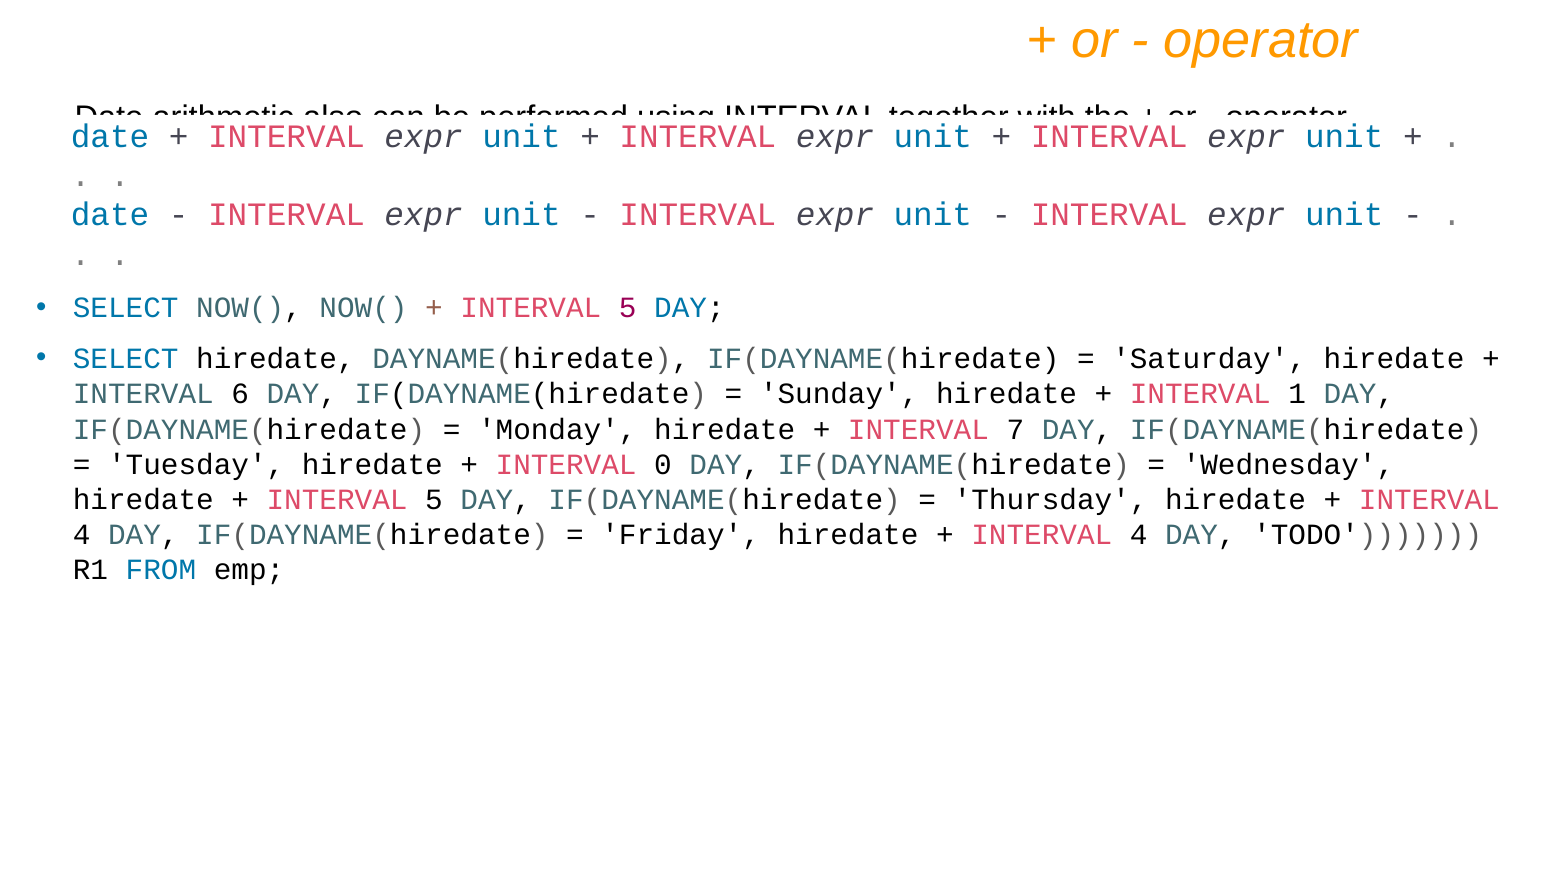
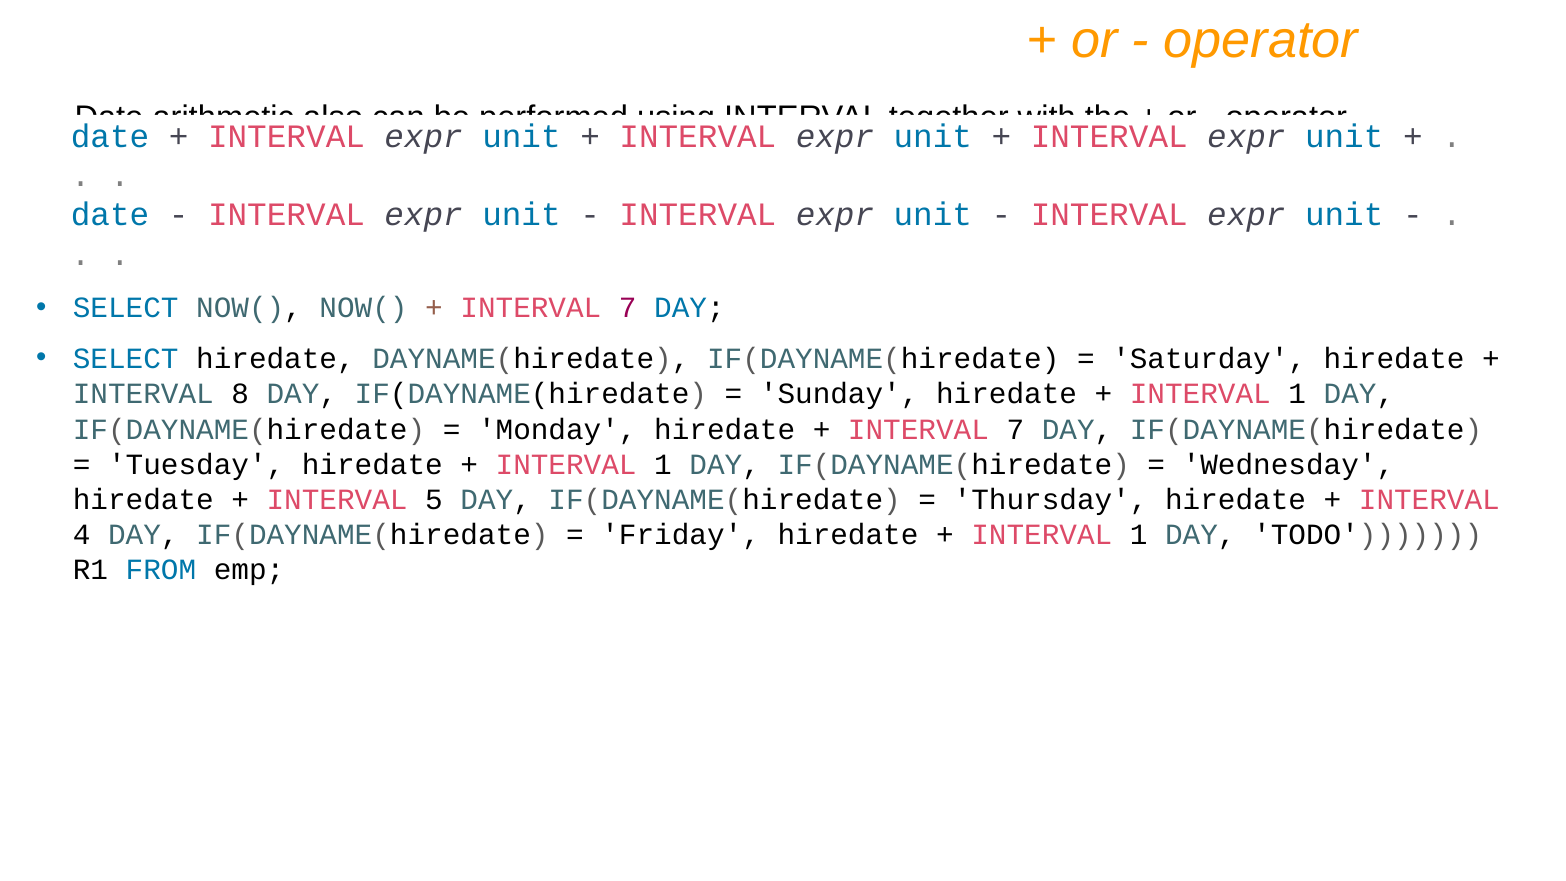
5: 5 -> 7 (628, 308)
6: 6 -> 8 (240, 394)
0: 0 -> 1 (663, 464)
4: 4 -> 1 (1139, 535)
